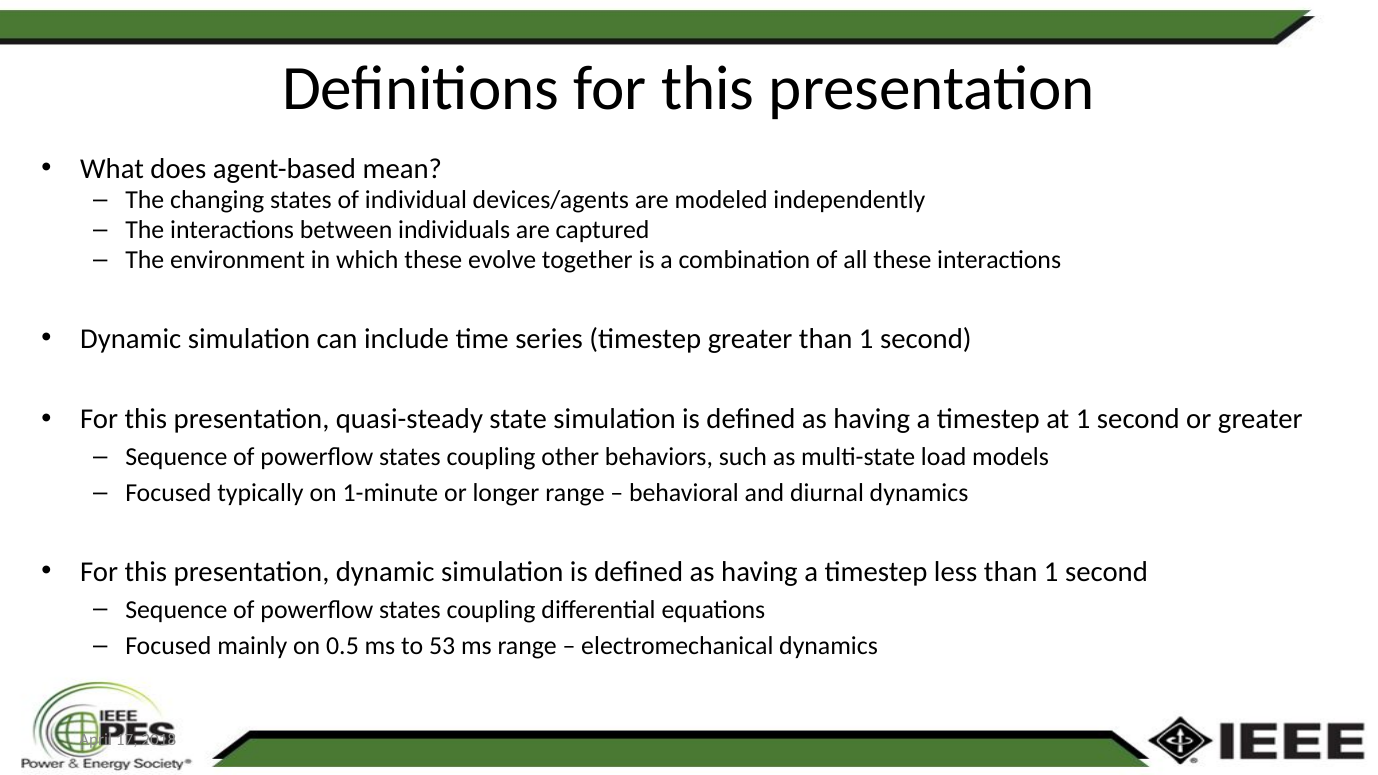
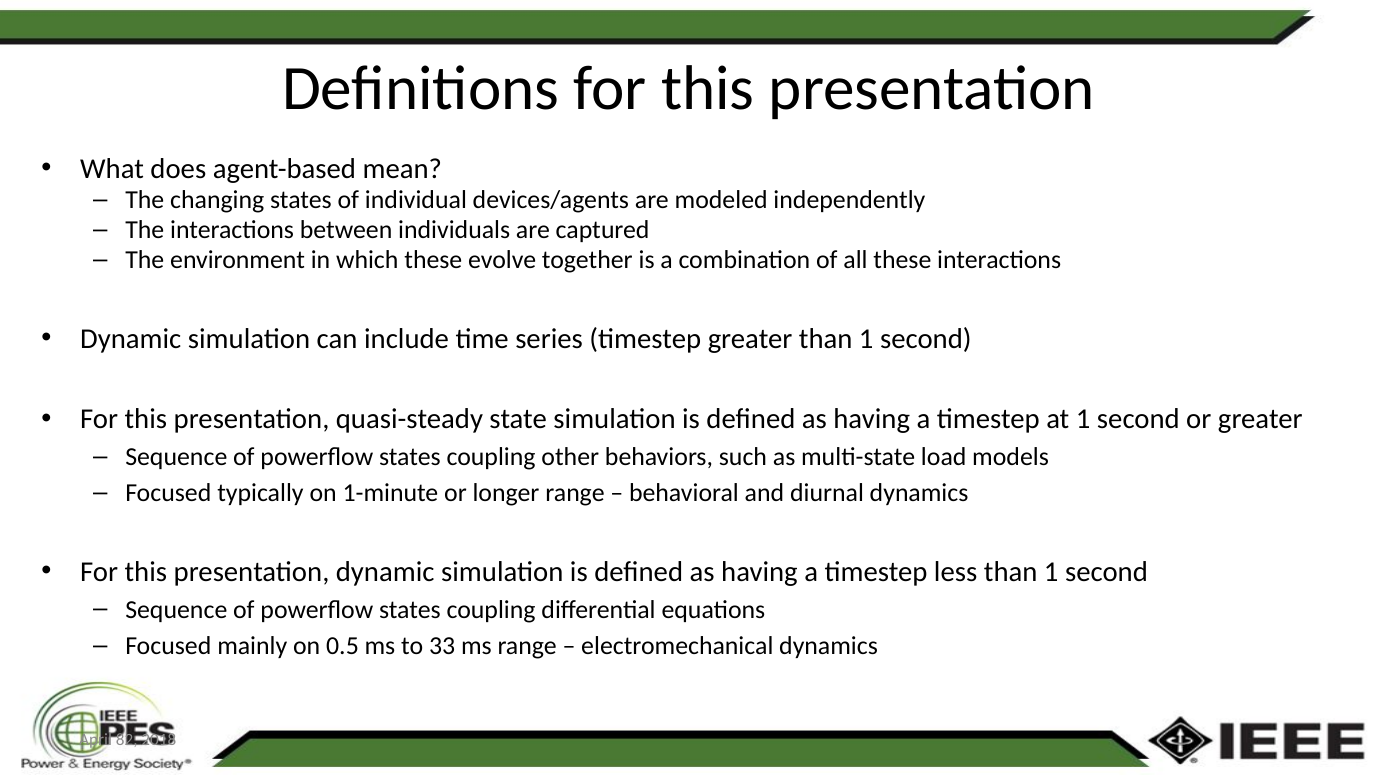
53: 53 -> 33 (442, 646)
17: 17 -> 82 (127, 740)
